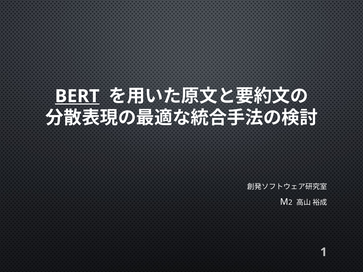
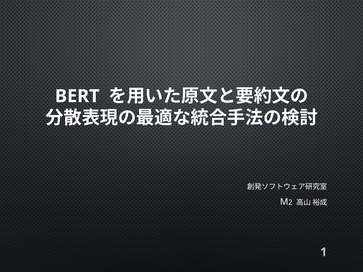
BERT underline: present -> none (77, 96)
